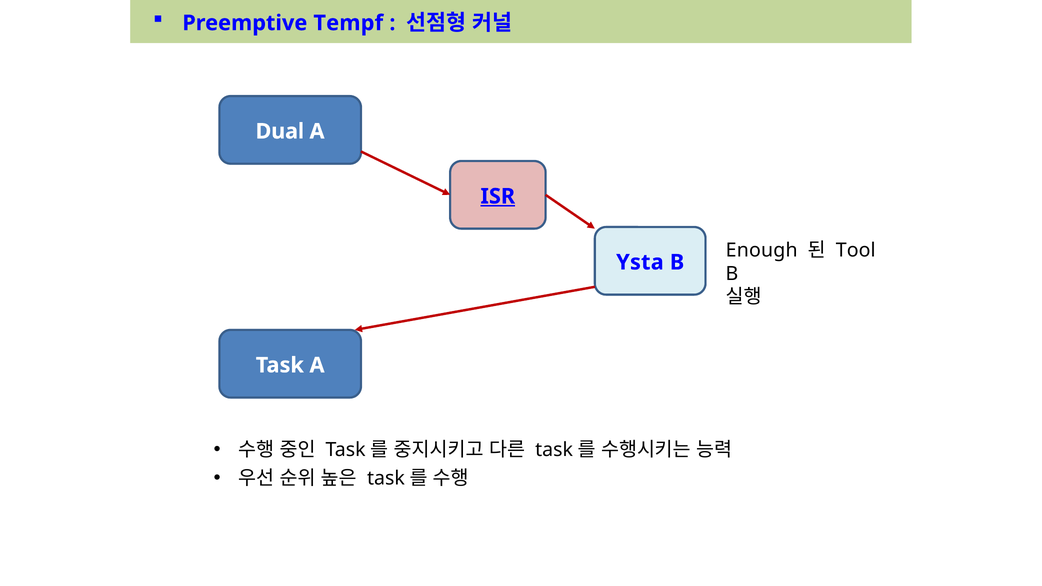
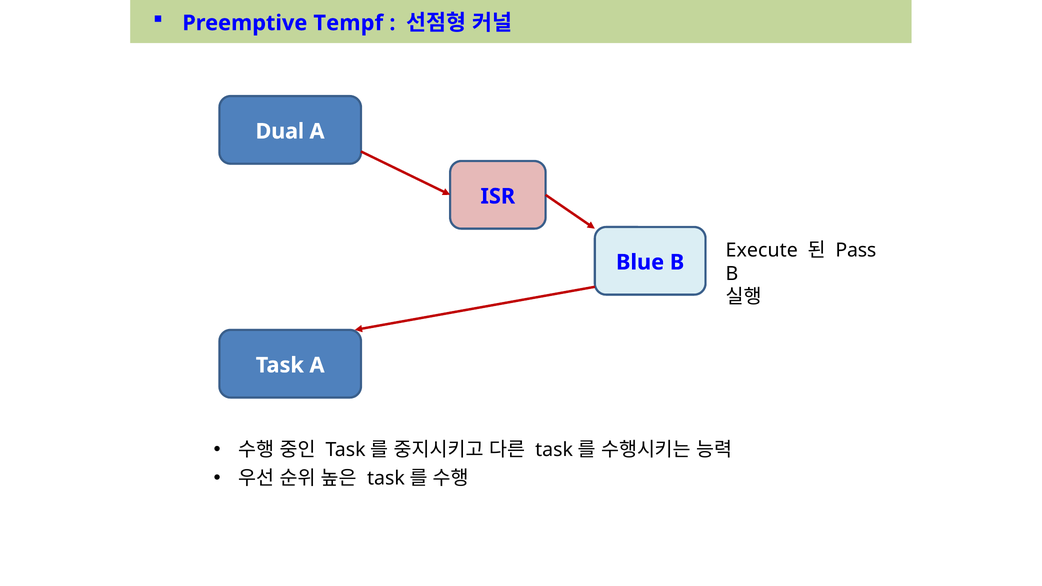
ISR underline: present -> none (498, 196)
Enough: Enough -> Execute (762, 250)
Tool: Tool -> Pass (856, 250)
Ysta: Ysta -> Blue (640, 262)
